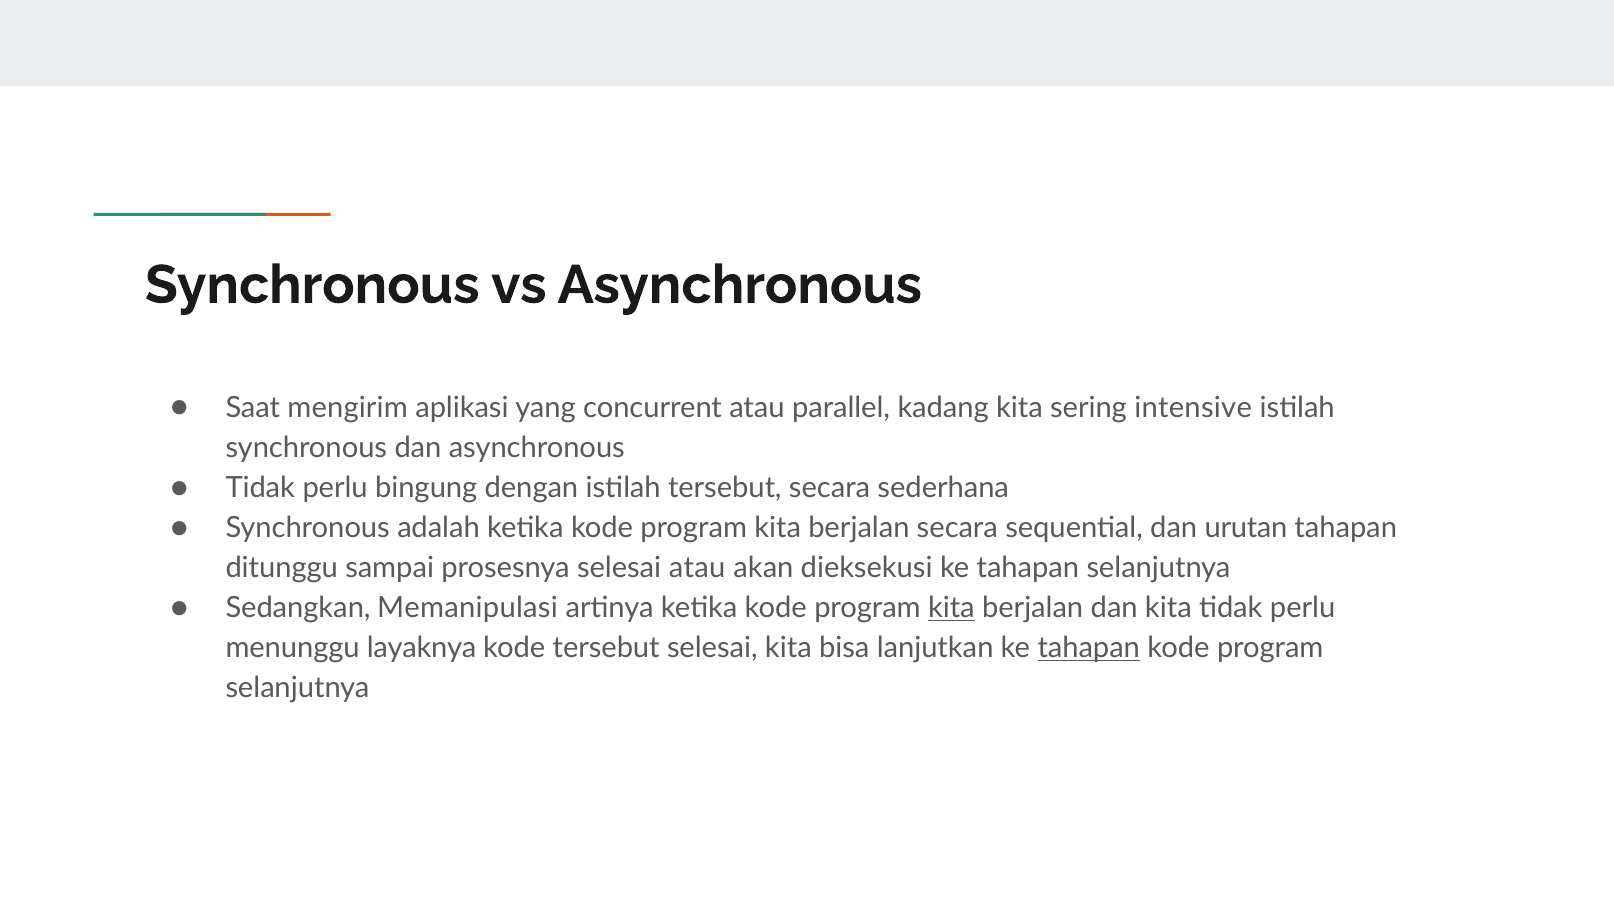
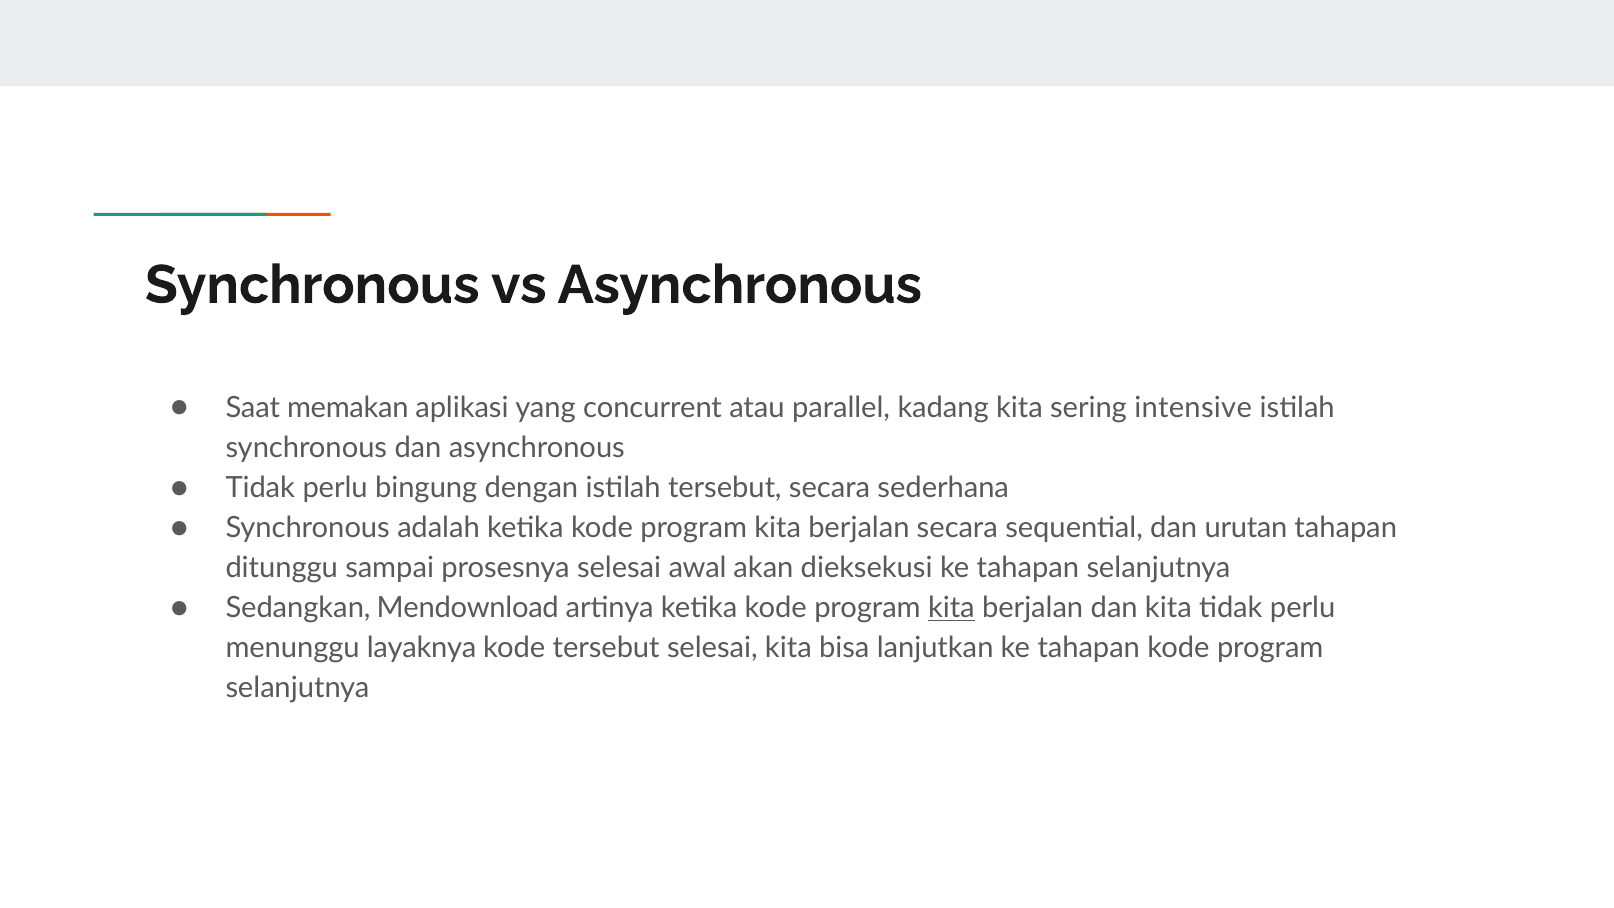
mengirim: mengirim -> memakan (348, 408)
selesai atau: atau -> awal (697, 568)
Memanipulasi: Memanipulasi -> Mendownload (468, 608)
tahapan underline: present -> none (1089, 648)
